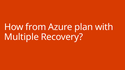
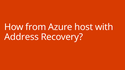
plan: plan -> host (84, 27)
Multiple: Multiple -> Address (21, 37)
